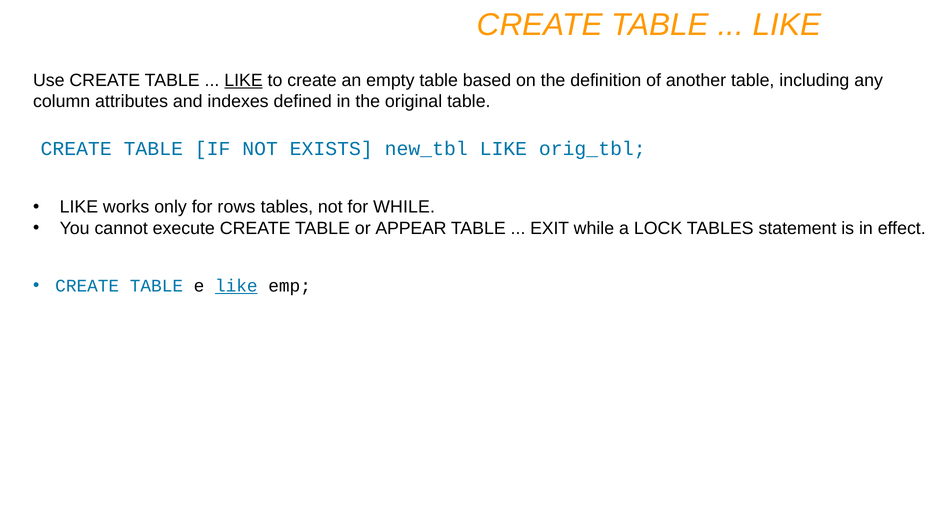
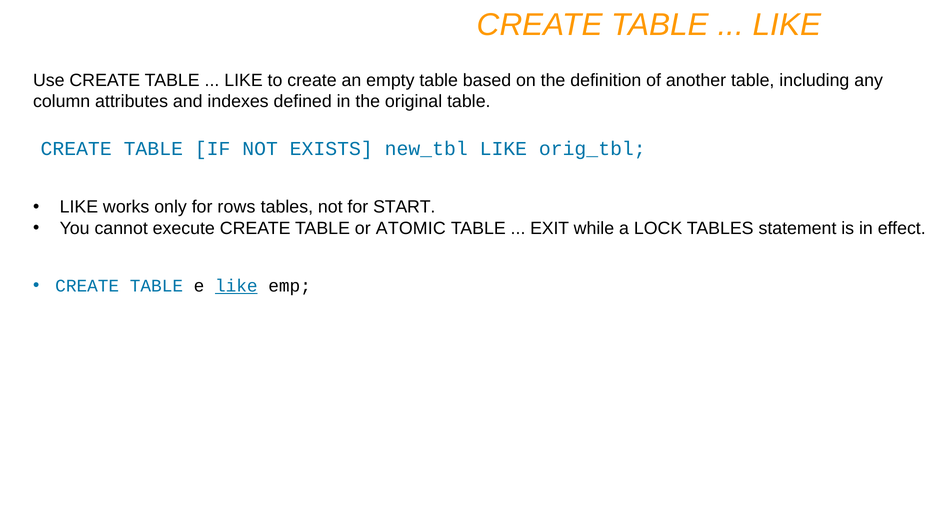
LIKE underline: present -> none (244, 80)
for WHILE: WHILE -> START (404, 207)
APPEAR: APPEAR -> ATOMIC (411, 229)
